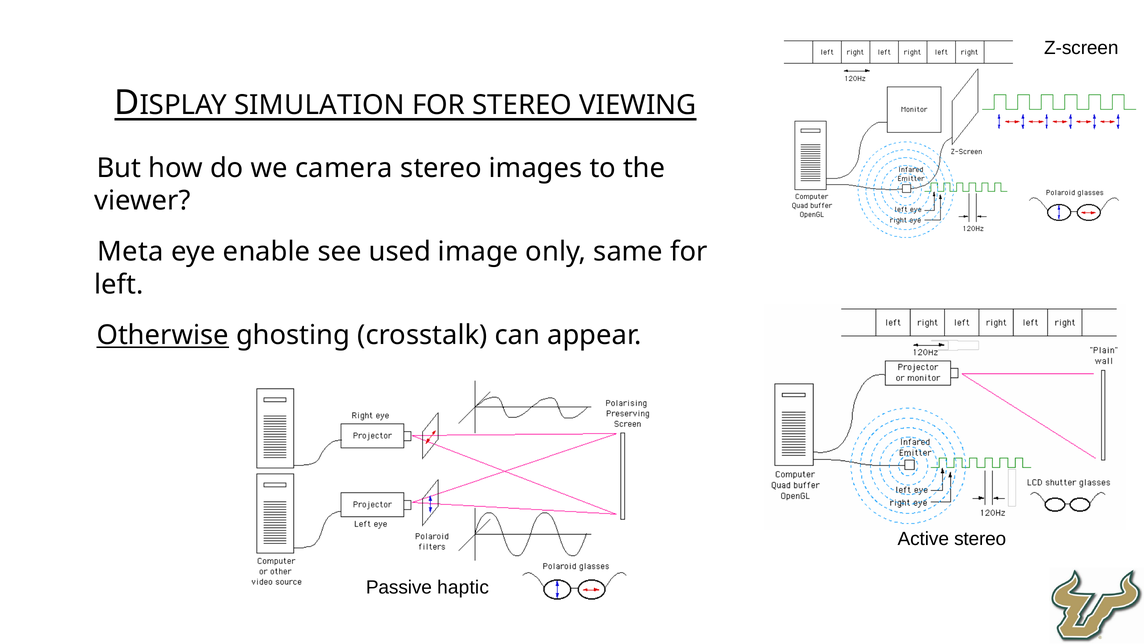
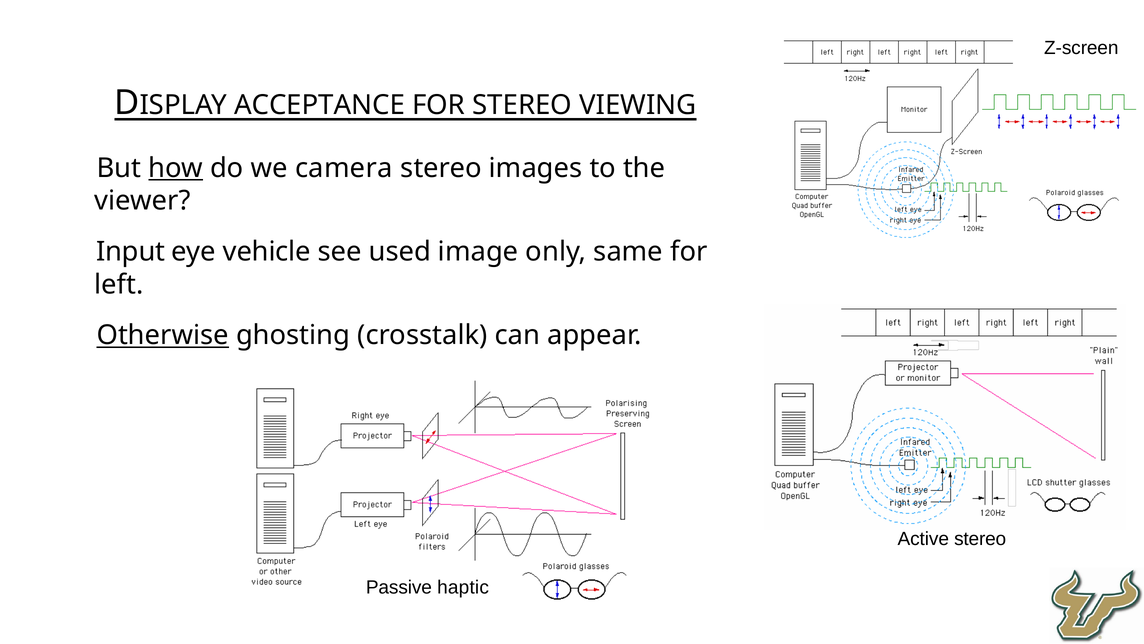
SIMULATION: SIMULATION -> ACCEPTANCE (320, 105)
how underline: none -> present (176, 168)
Meta: Meta -> Input (131, 251)
enable: enable -> vehicle (267, 251)
